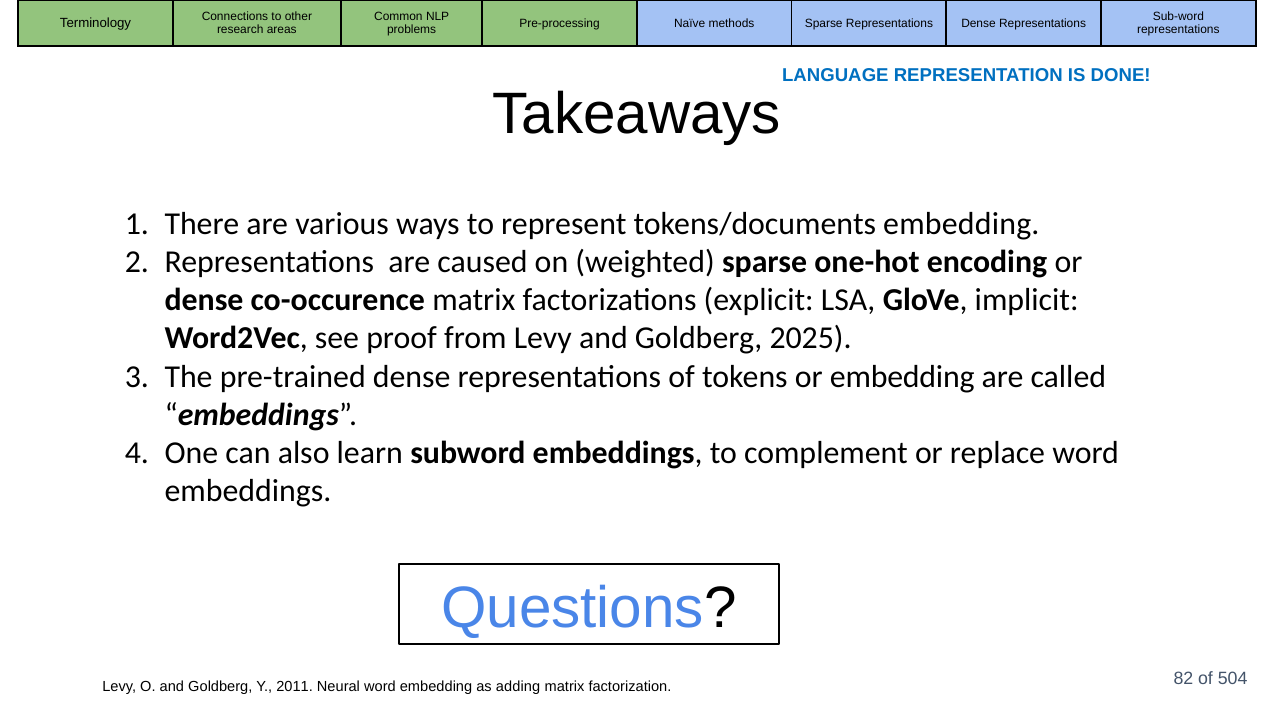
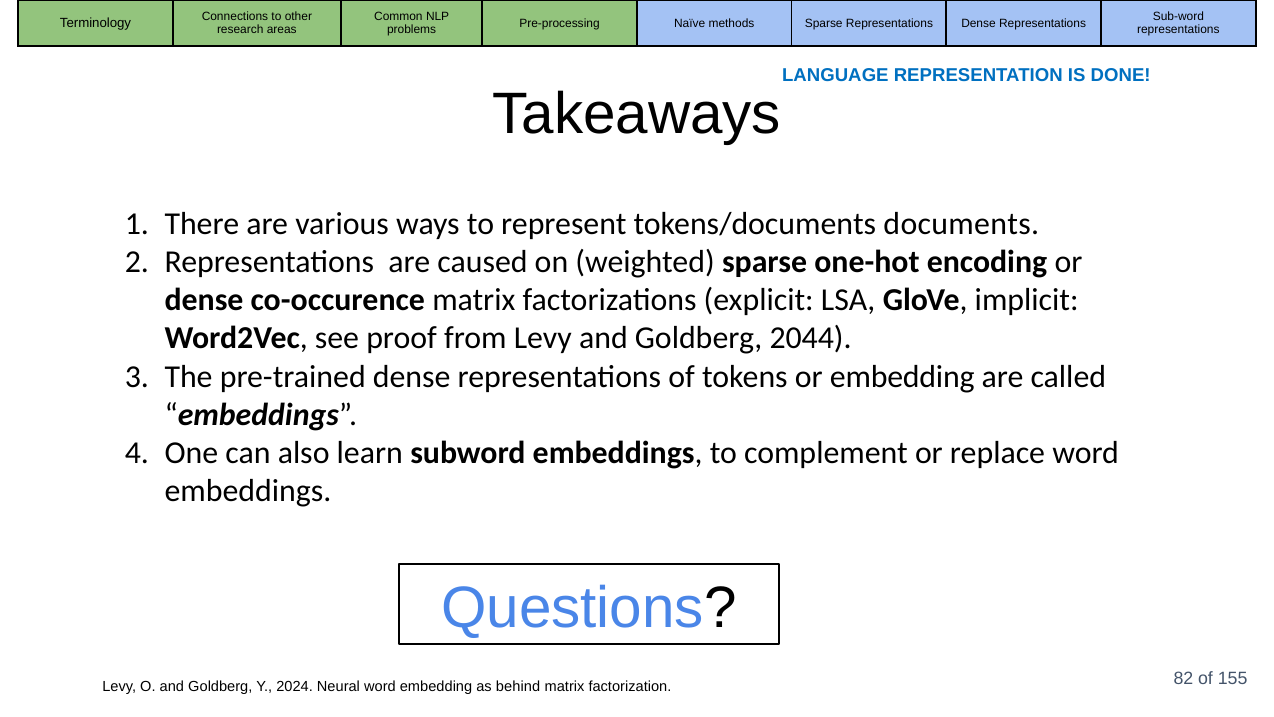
tokens/documents embedding: embedding -> documents (961, 224)
2025: 2025 -> 2044 (811, 338)
504: 504 -> 155 (1233, 678)
2011: 2011 -> 2024 (295, 686)
adding: adding -> behind (518, 686)
